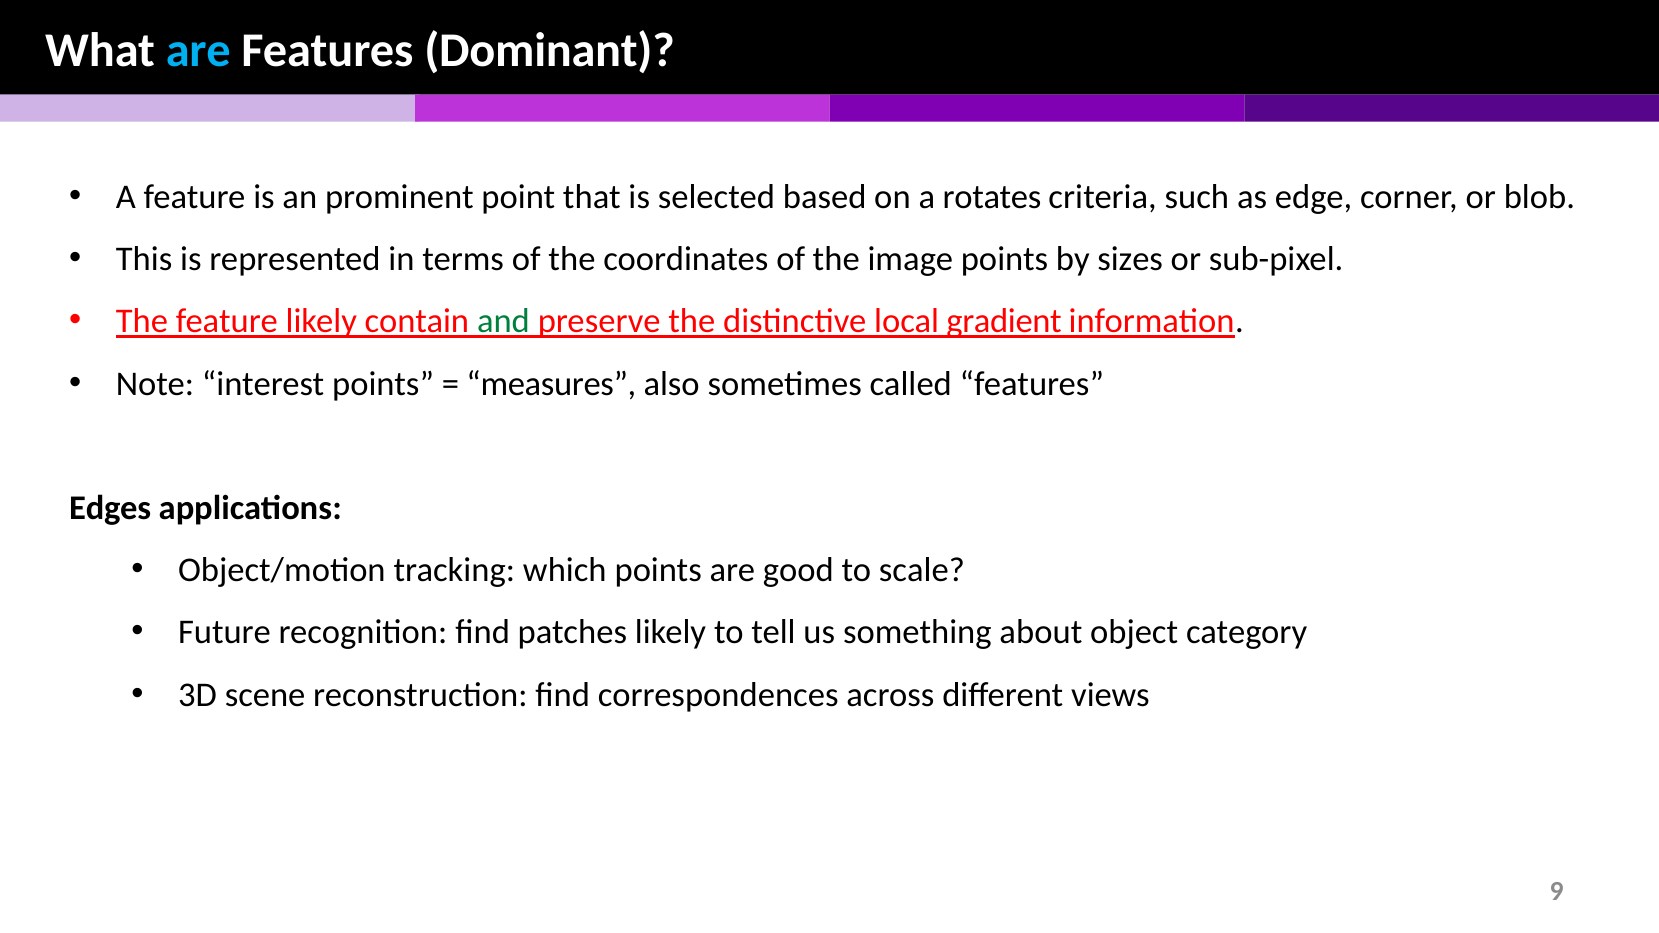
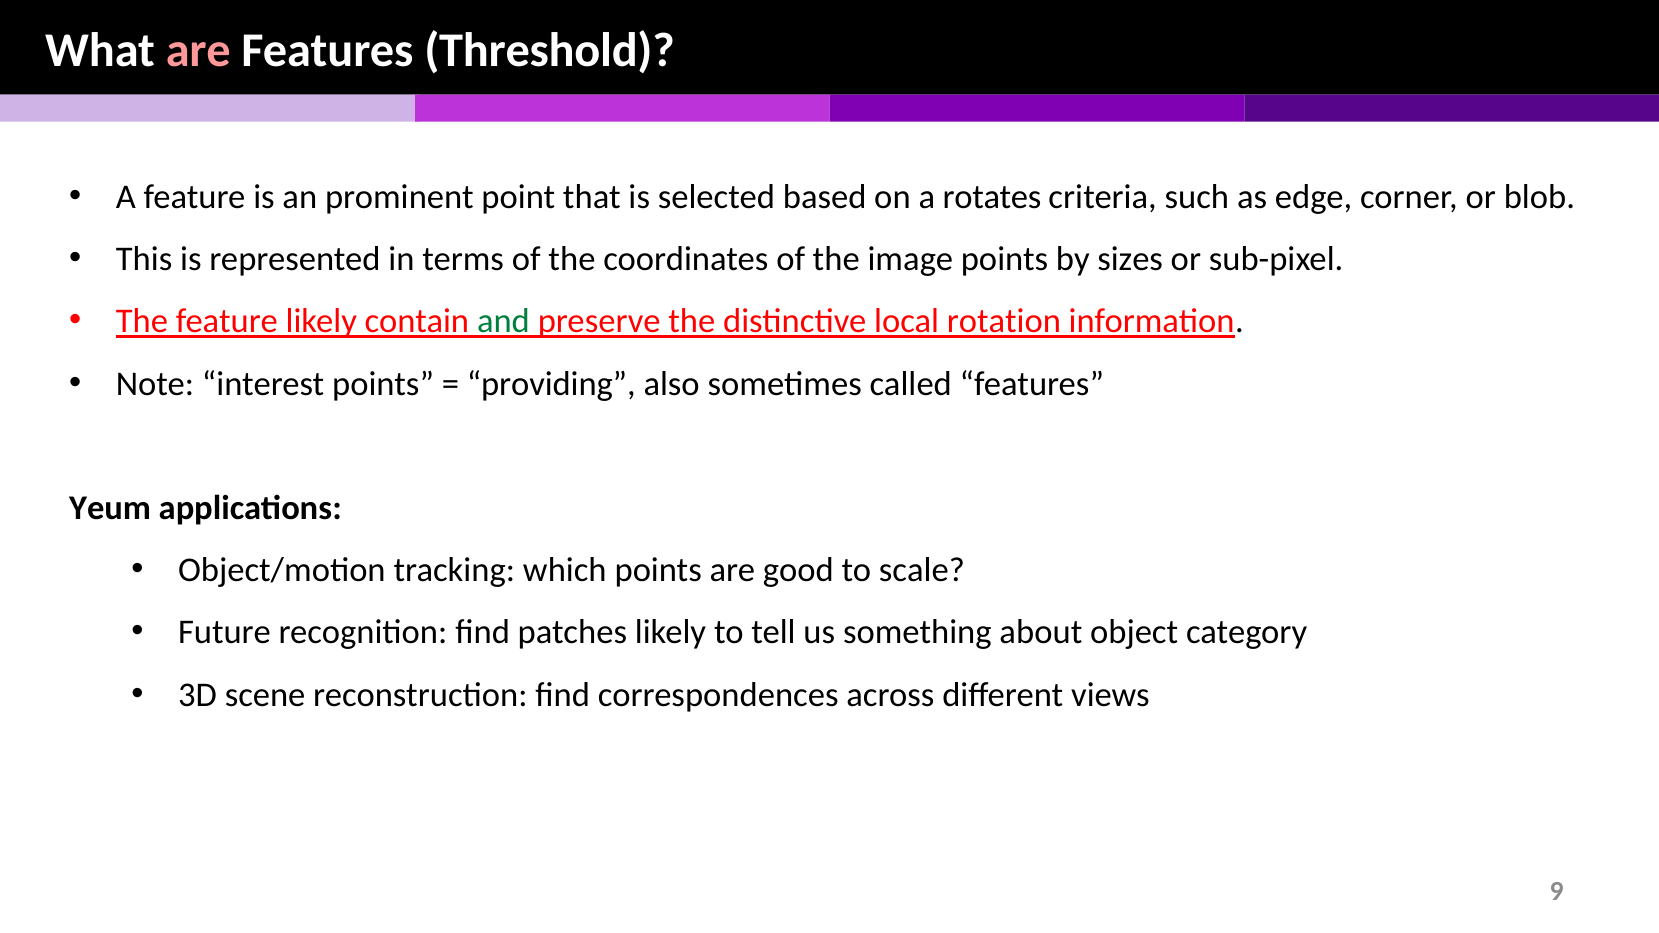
are colour: light blue -> pink (198, 51)
Dominant: Dominant -> Threshold (550, 51)
gradient: gradient -> rotation (1004, 321)
measures: measures -> providing (551, 384)
Edges: Edges -> Yeum (110, 508)
